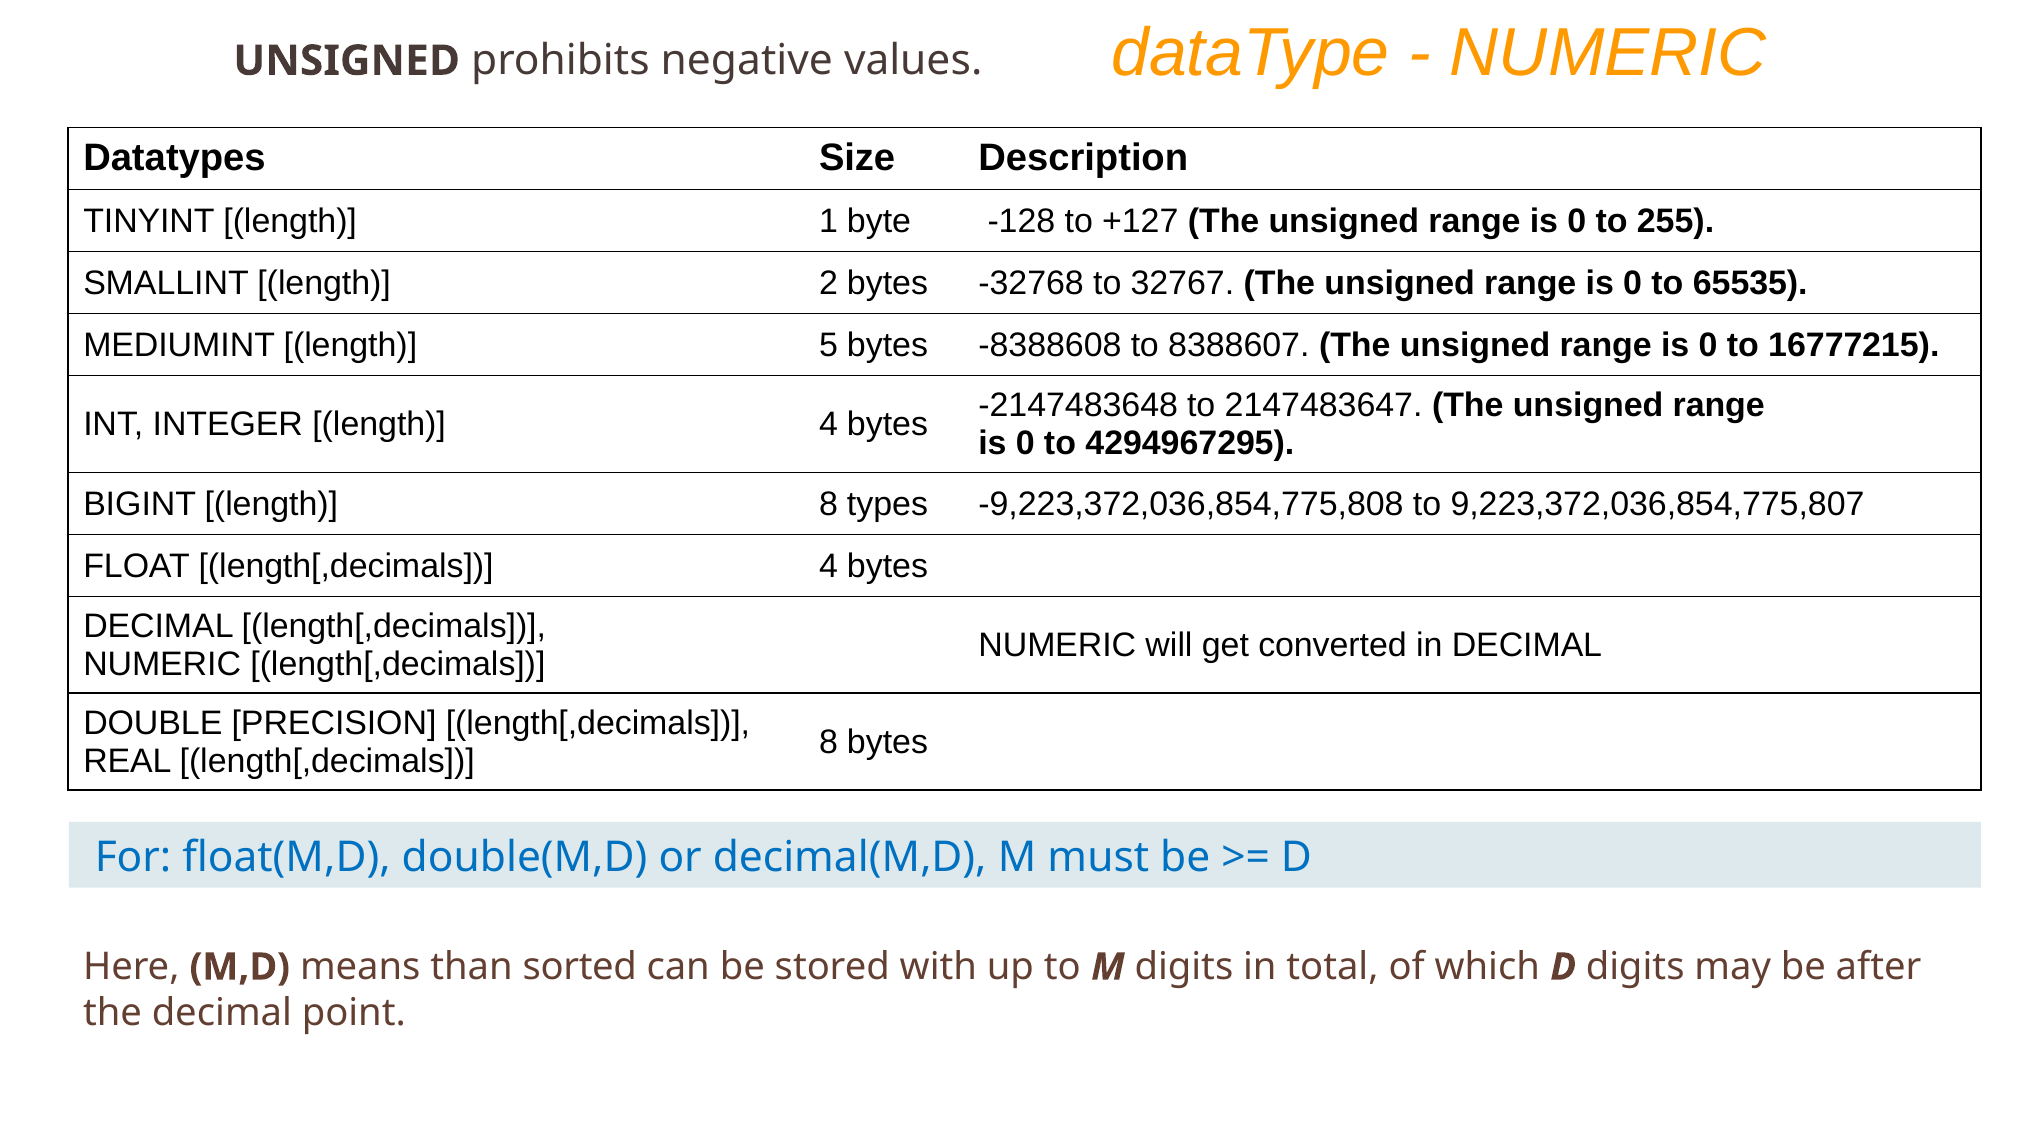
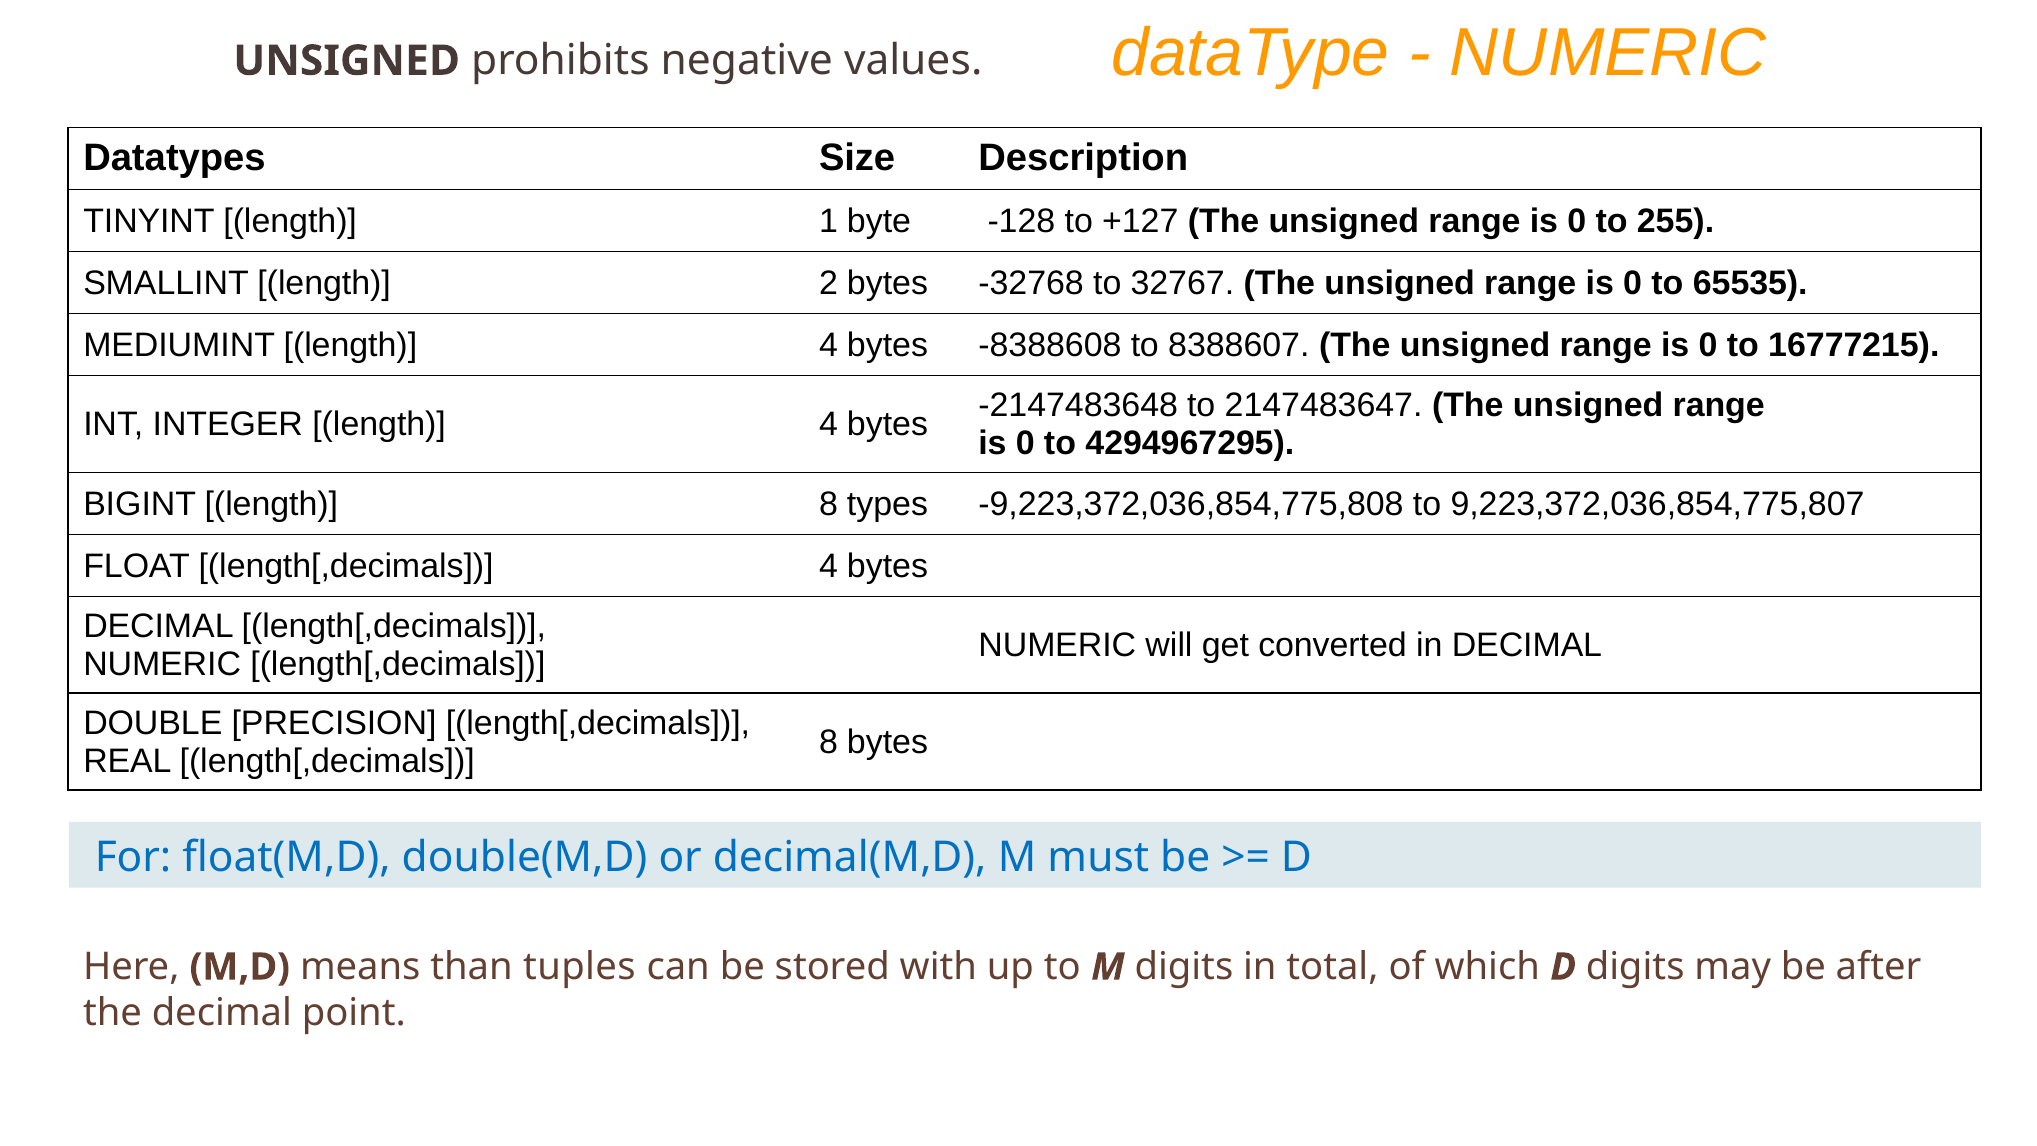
MEDIUMINT length 5: 5 -> 4 (828, 345)
sorted: sorted -> tuples (579, 967)
